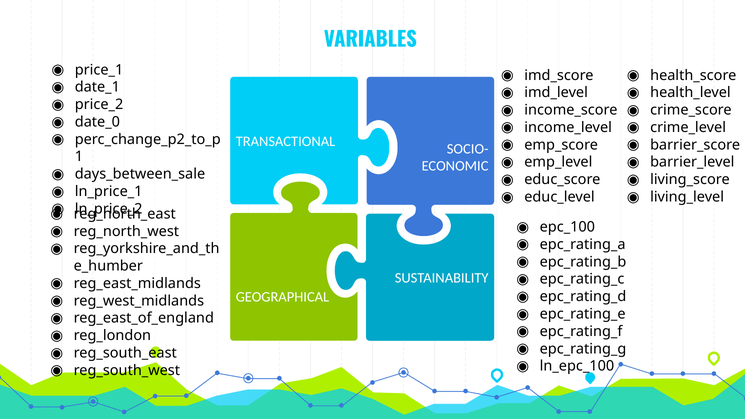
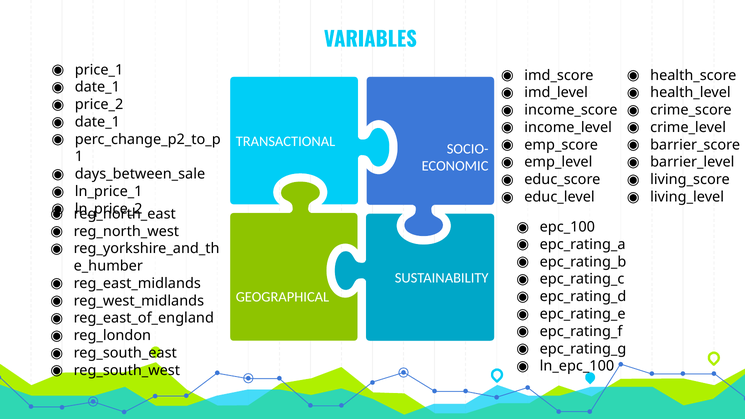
date_0: date_0 -> date_1 (97, 122)
